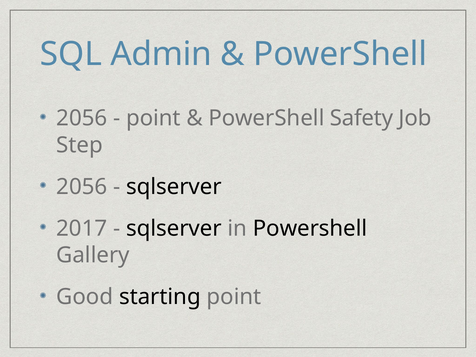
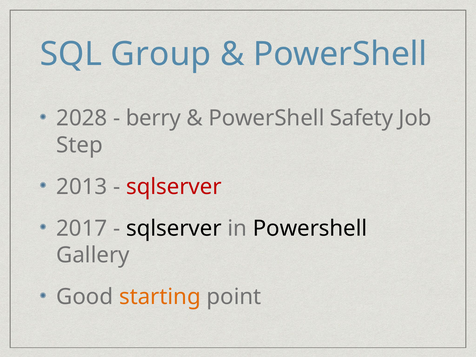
Admin: Admin -> Group (161, 54)
2056: 2056 -> 2028 (82, 118)
point: point -> berry (153, 118)
2056: 2056 -> 2013 (82, 187)
sqlserver colour: black -> red (174, 187)
starting colour: black -> orange (160, 297)
